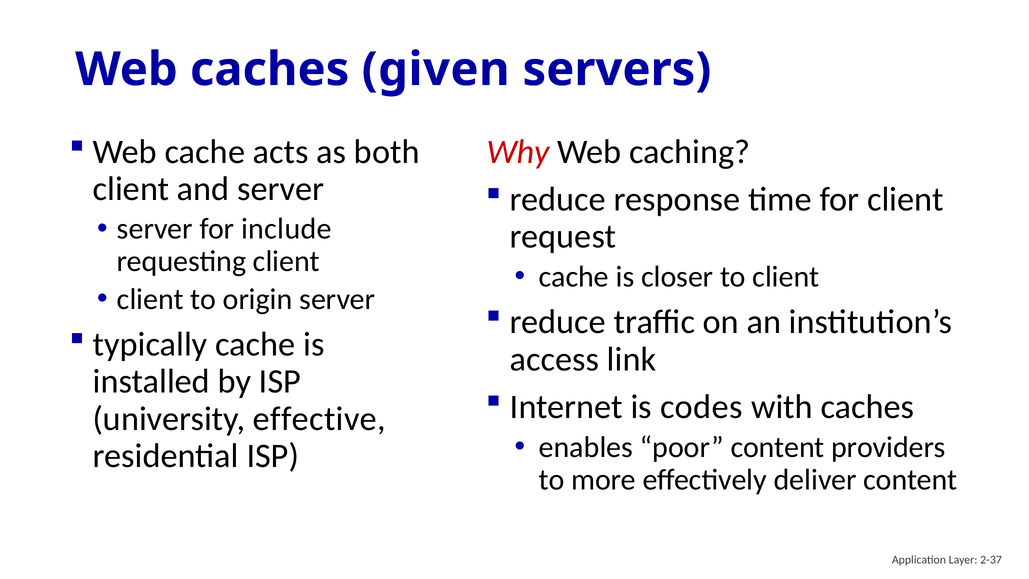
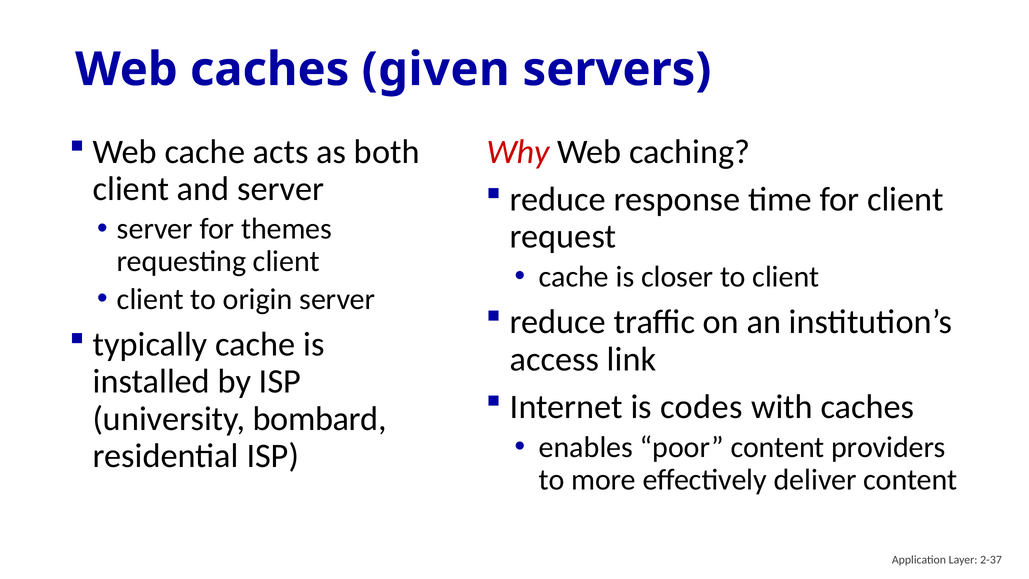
include: include -> themes (287, 229)
effective: effective -> bombard (320, 419)
